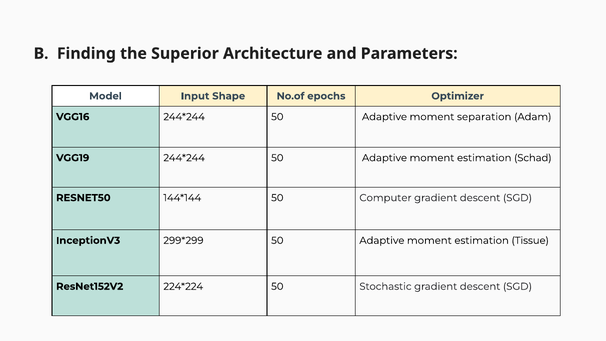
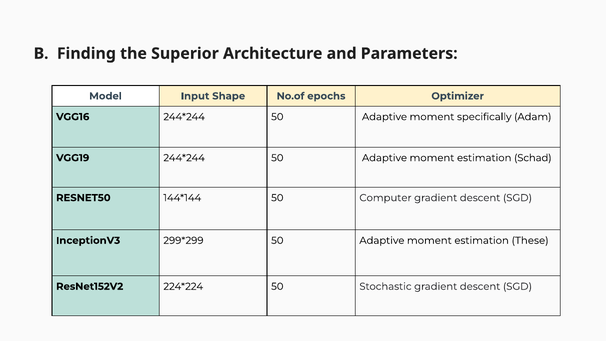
separation: separation -> specifically (484, 117)
Tissue: Tissue -> These (530, 240)
